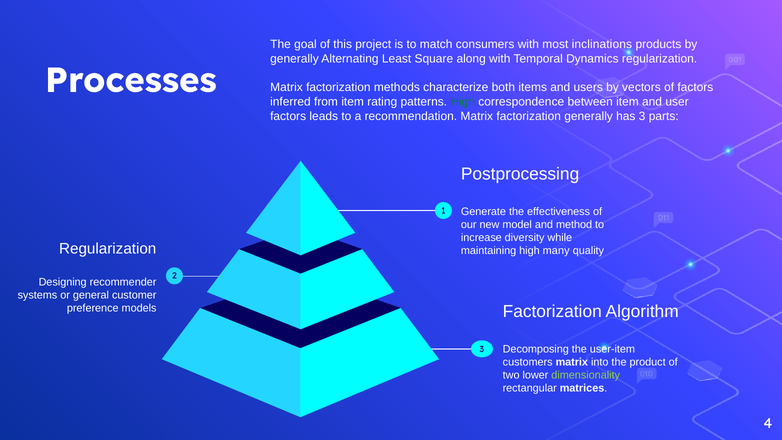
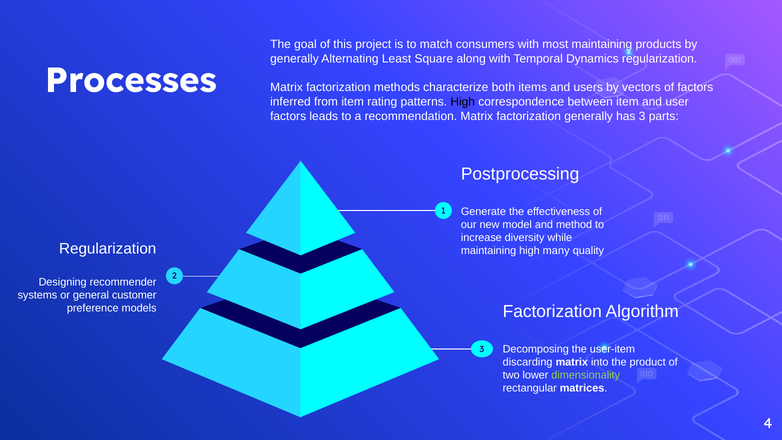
most inclinations: inclinations -> maintaining (602, 44)
High colour: green -> black (463, 102)
customers: customers -> discarding (528, 362)
